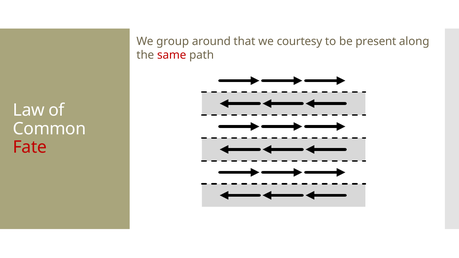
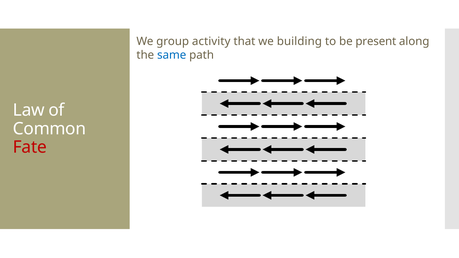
around: around -> activity (211, 41)
courtesy: courtesy -> building (299, 41)
same colour: red -> blue (172, 55)
